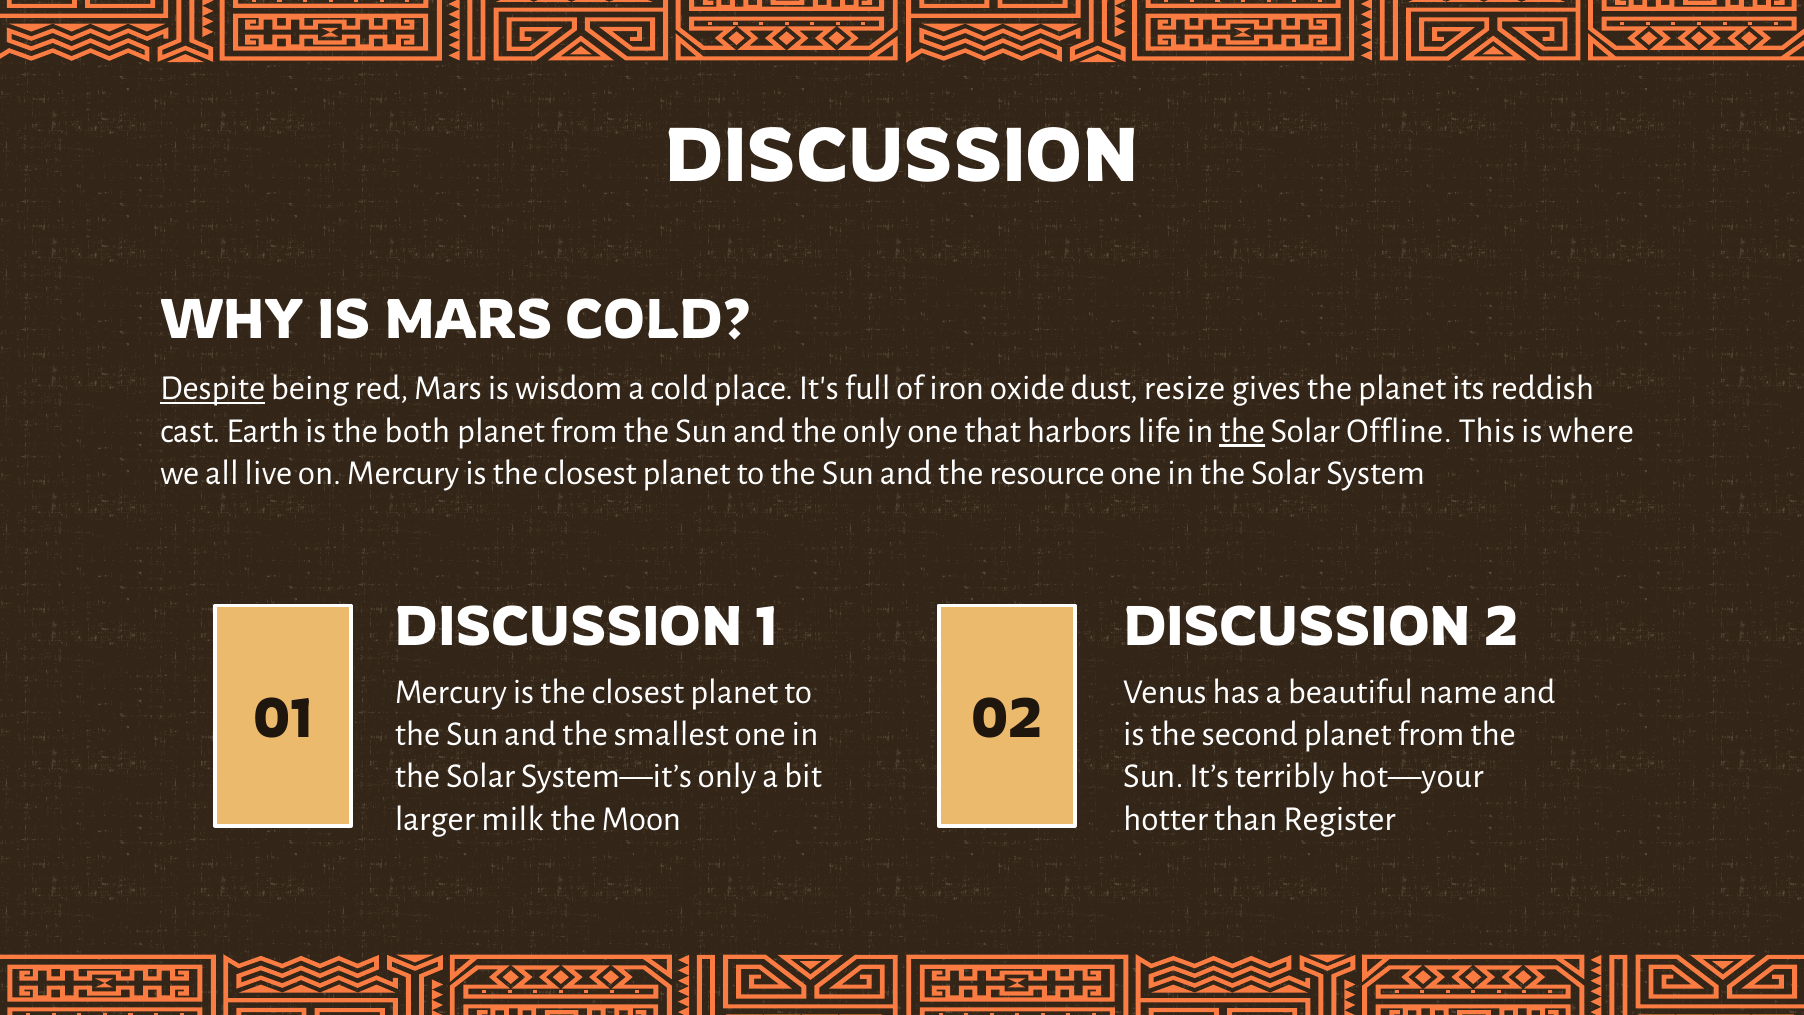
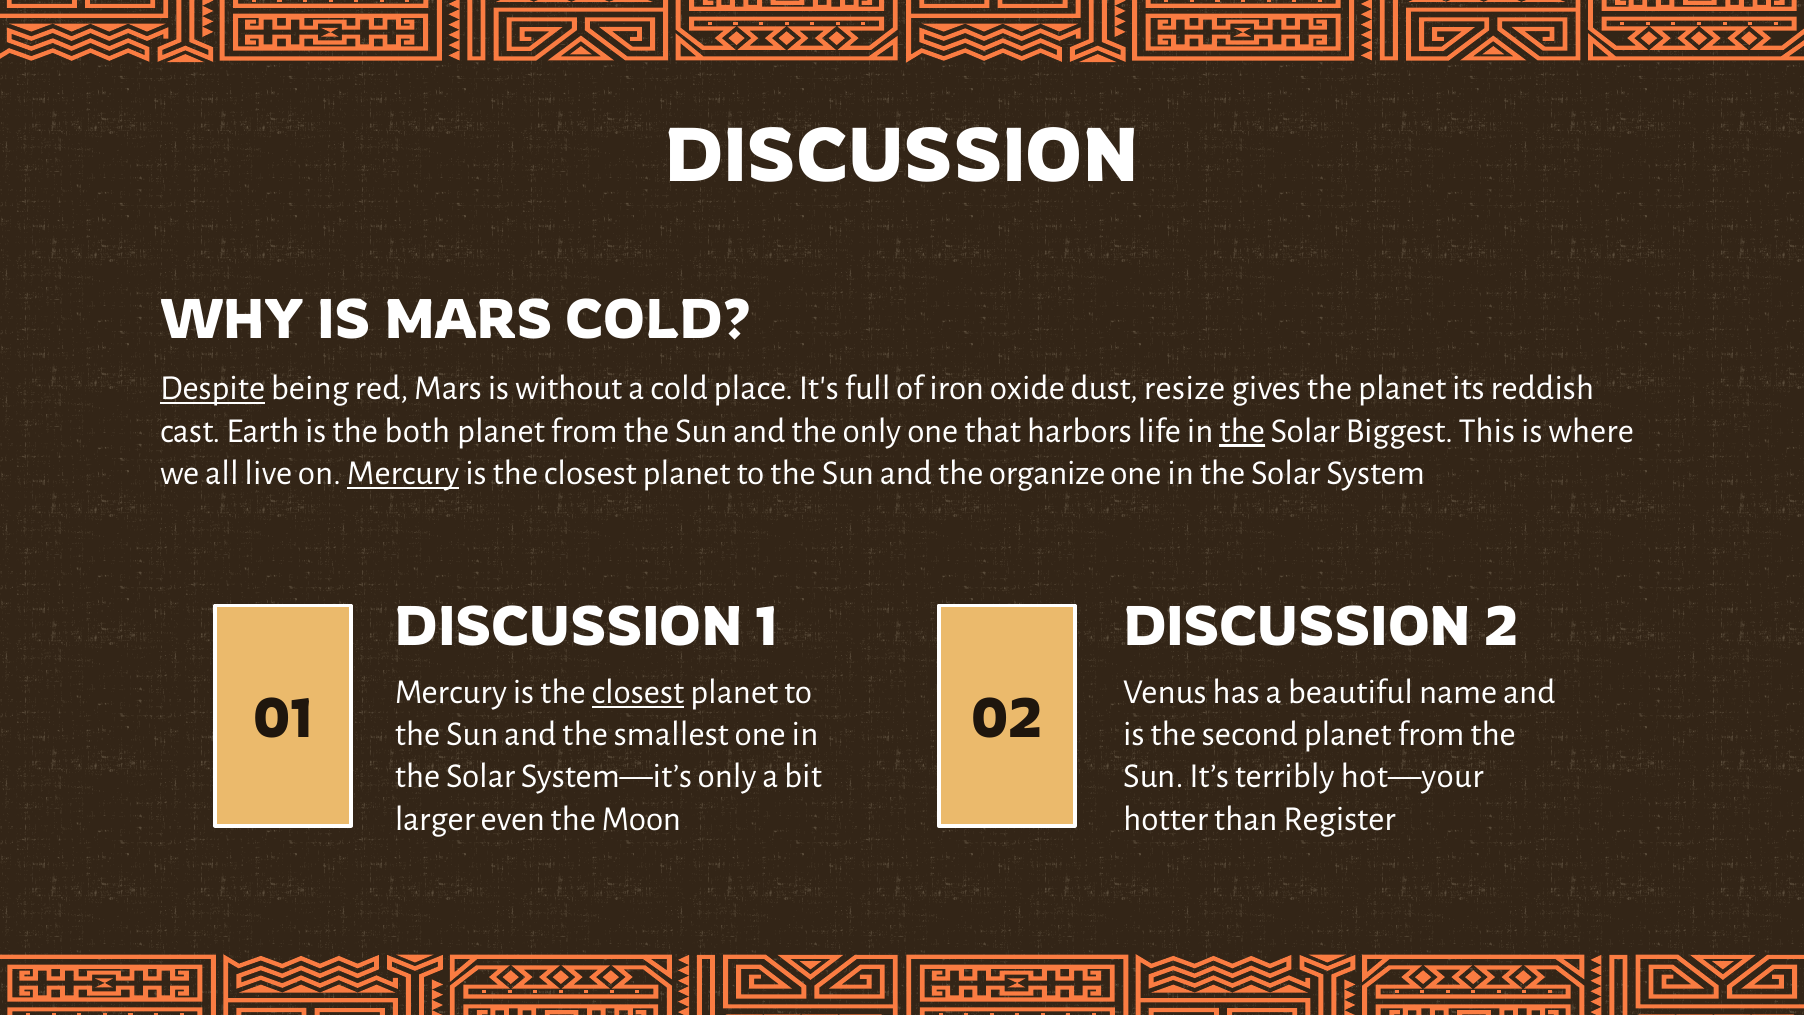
wisdom: wisdom -> without (569, 388)
Offline: Offline -> Biggest (1399, 430)
Mercury underline: none -> present (403, 472)
resource: resource -> organize (1047, 472)
closest underline: none -> present (638, 692)
milk: milk -> even (513, 818)
